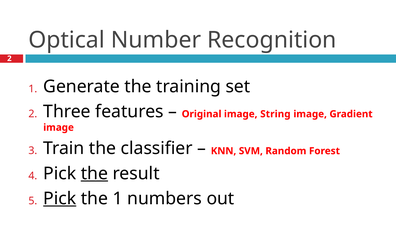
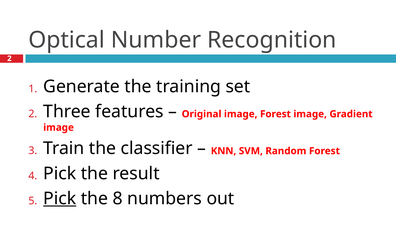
image String: String -> Forest (275, 114)
the underline: present -> none (94, 173)
the 1: 1 -> 8 (118, 198)
